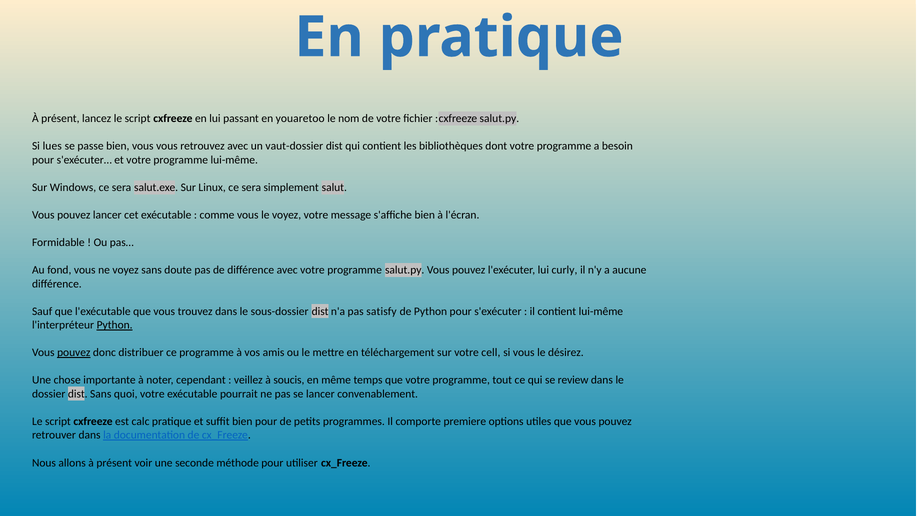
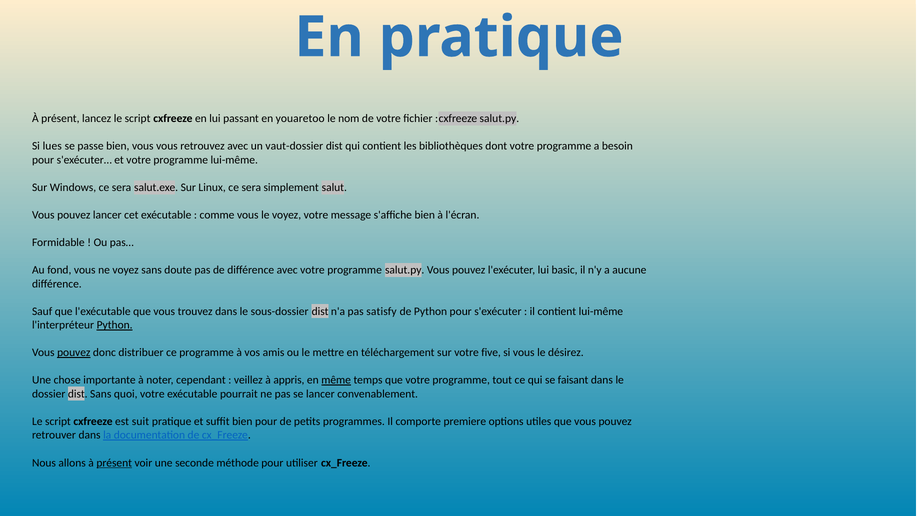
curly: curly -> basic (565, 270)
cell: cell -> five (491, 353)
soucis: soucis -> appris (289, 380)
même underline: none -> present (336, 380)
review: review -> faisant (573, 380)
calc: calc -> suit (140, 422)
présent underline: none -> present (114, 463)
